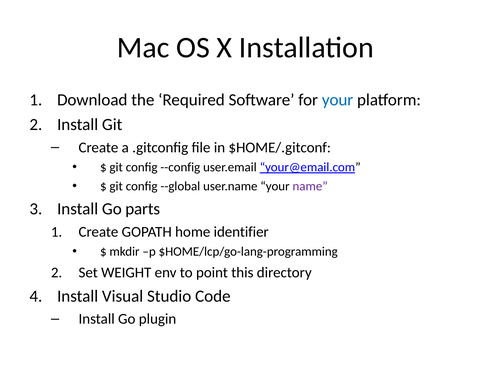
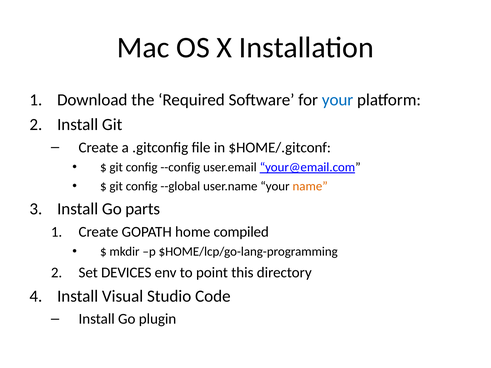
name colour: purple -> orange (310, 186)
identifier: identifier -> compiled (241, 232)
WEIGHT: WEIGHT -> DEVICES (126, 273)
